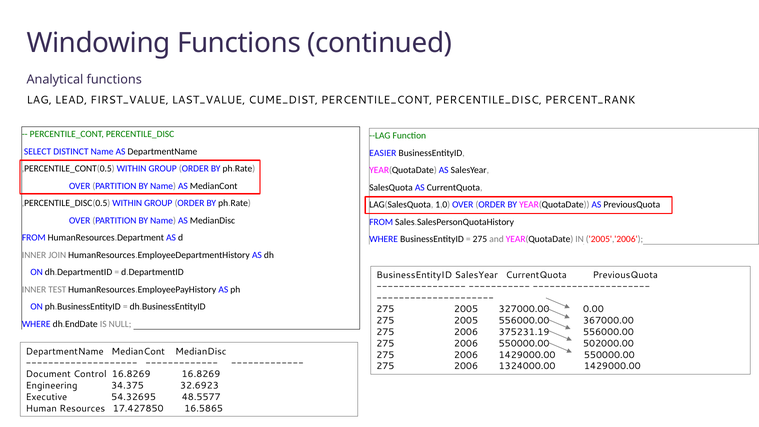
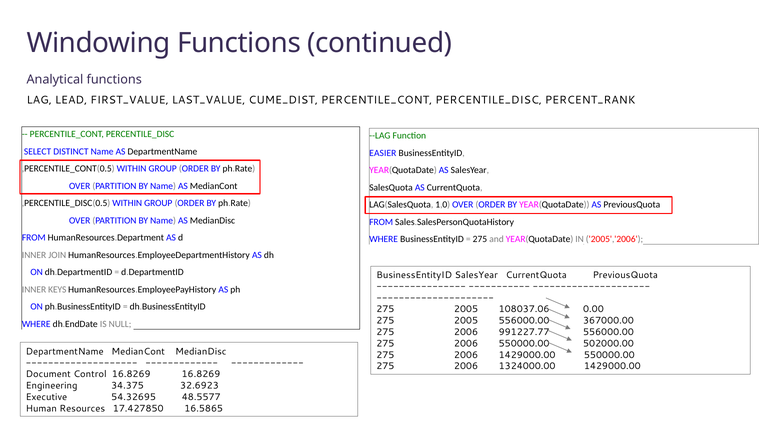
TEST: TEST -> KEYS (57, 290)
327000.00: 327000.00 -> 108037.06 (524, 309)
375231.19: 375231.19 -> 991227.77 (524, 332)
